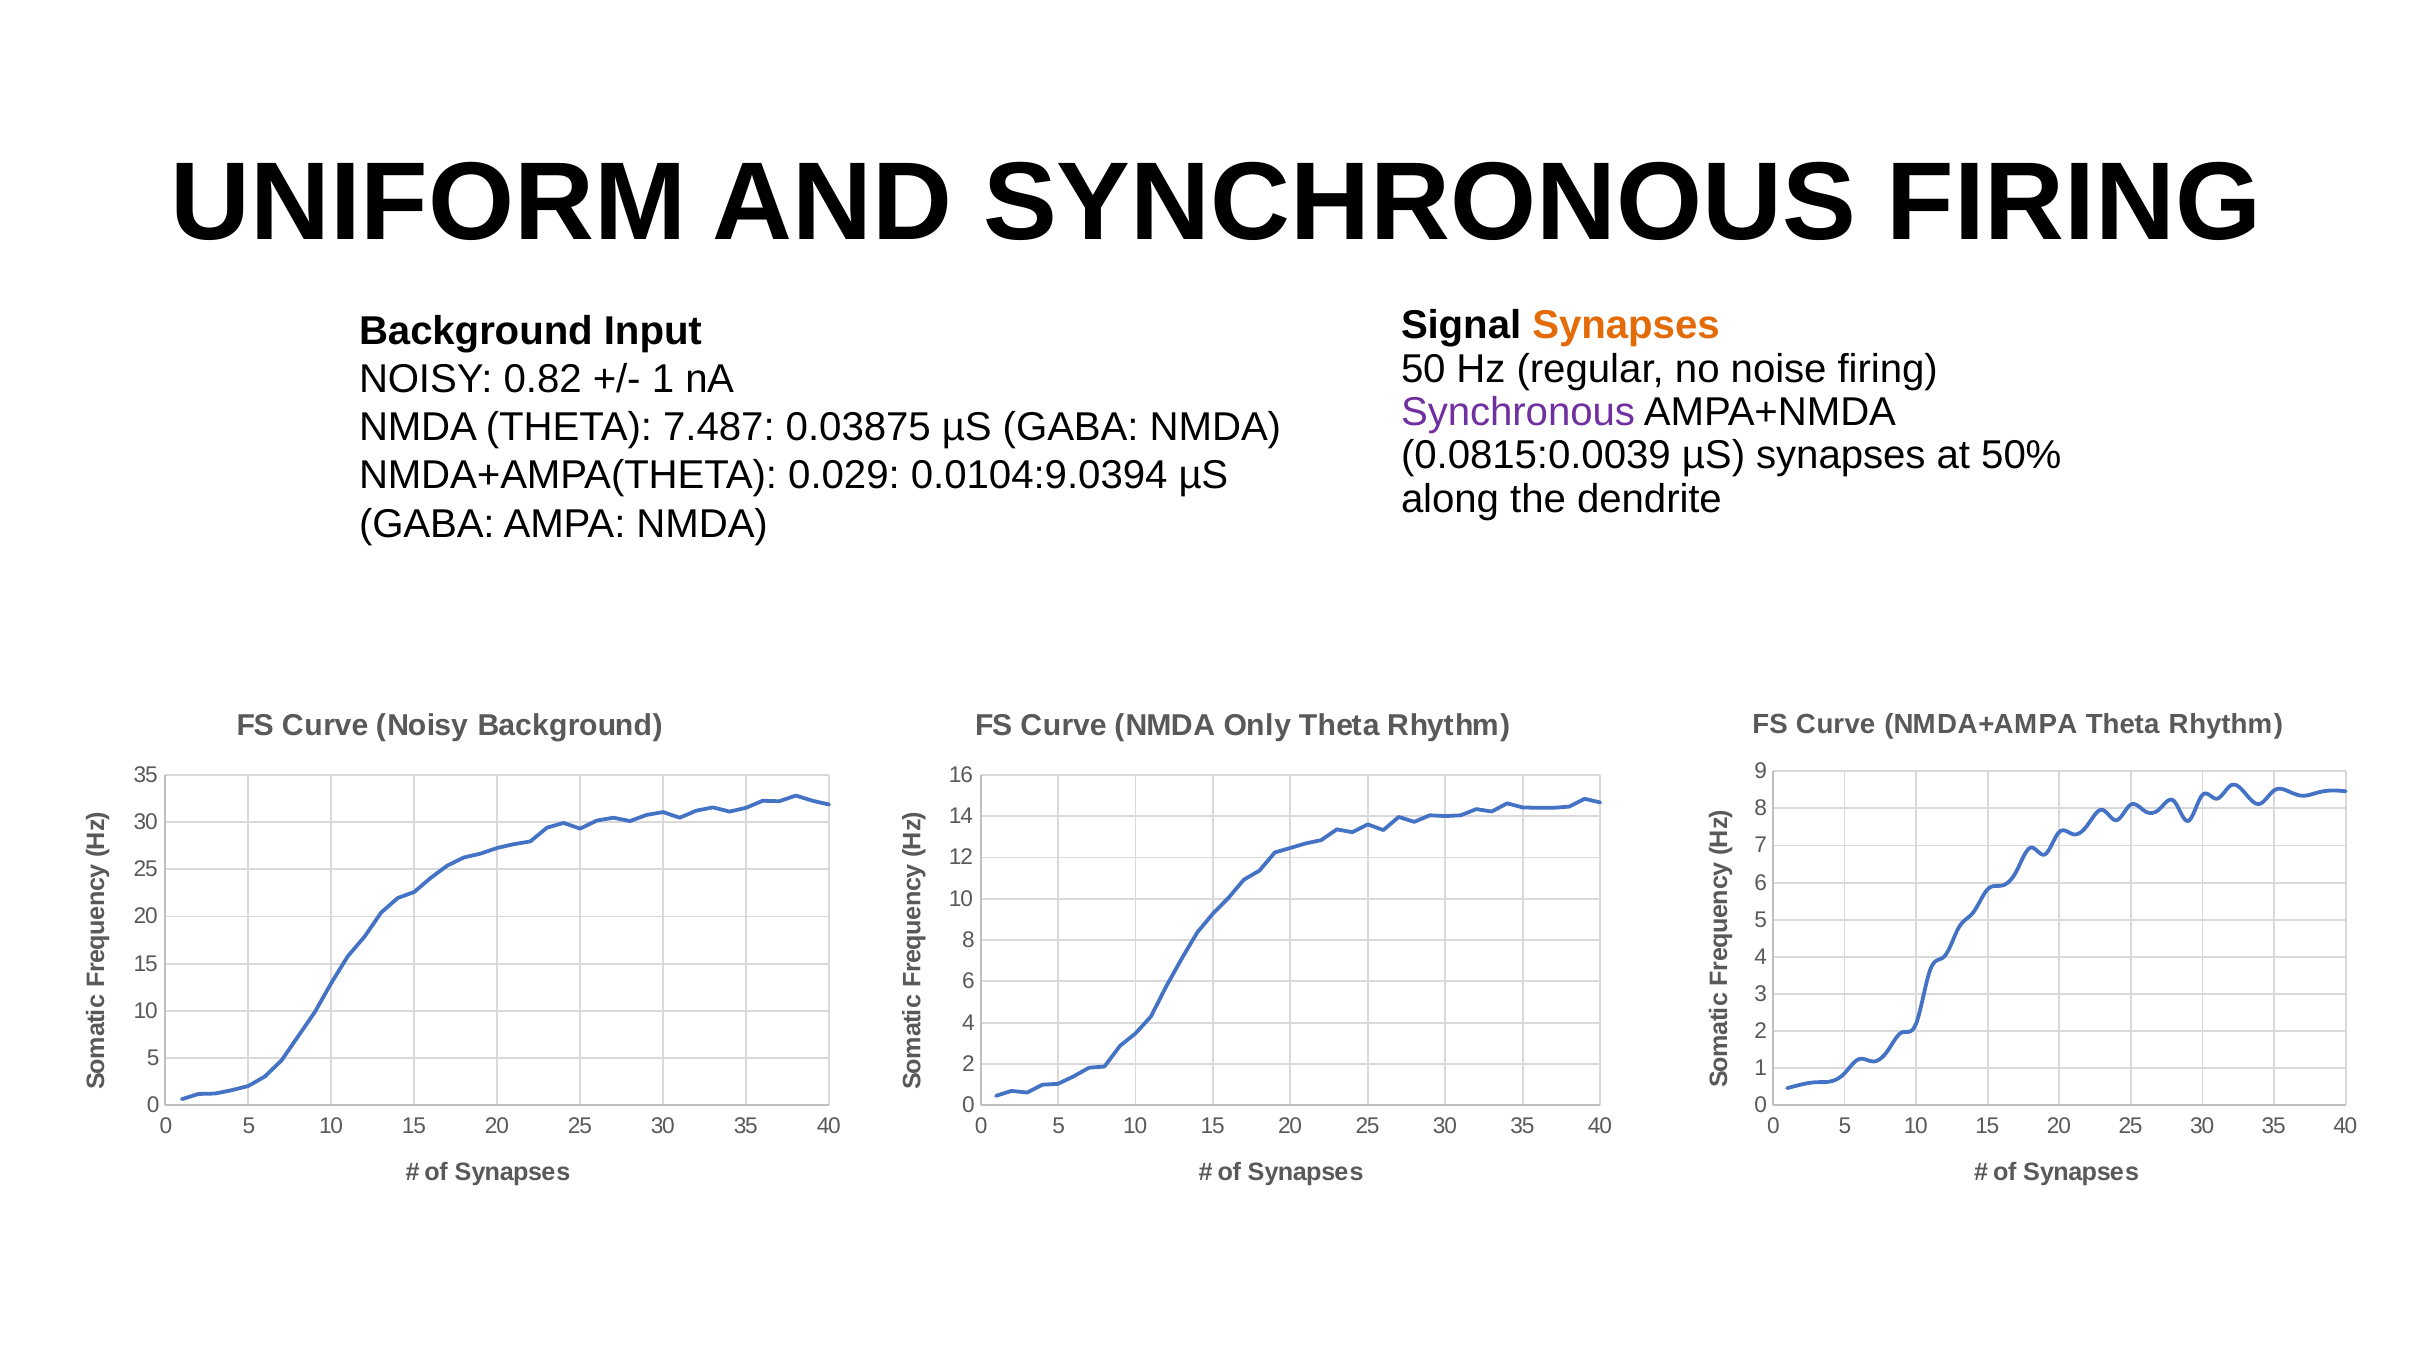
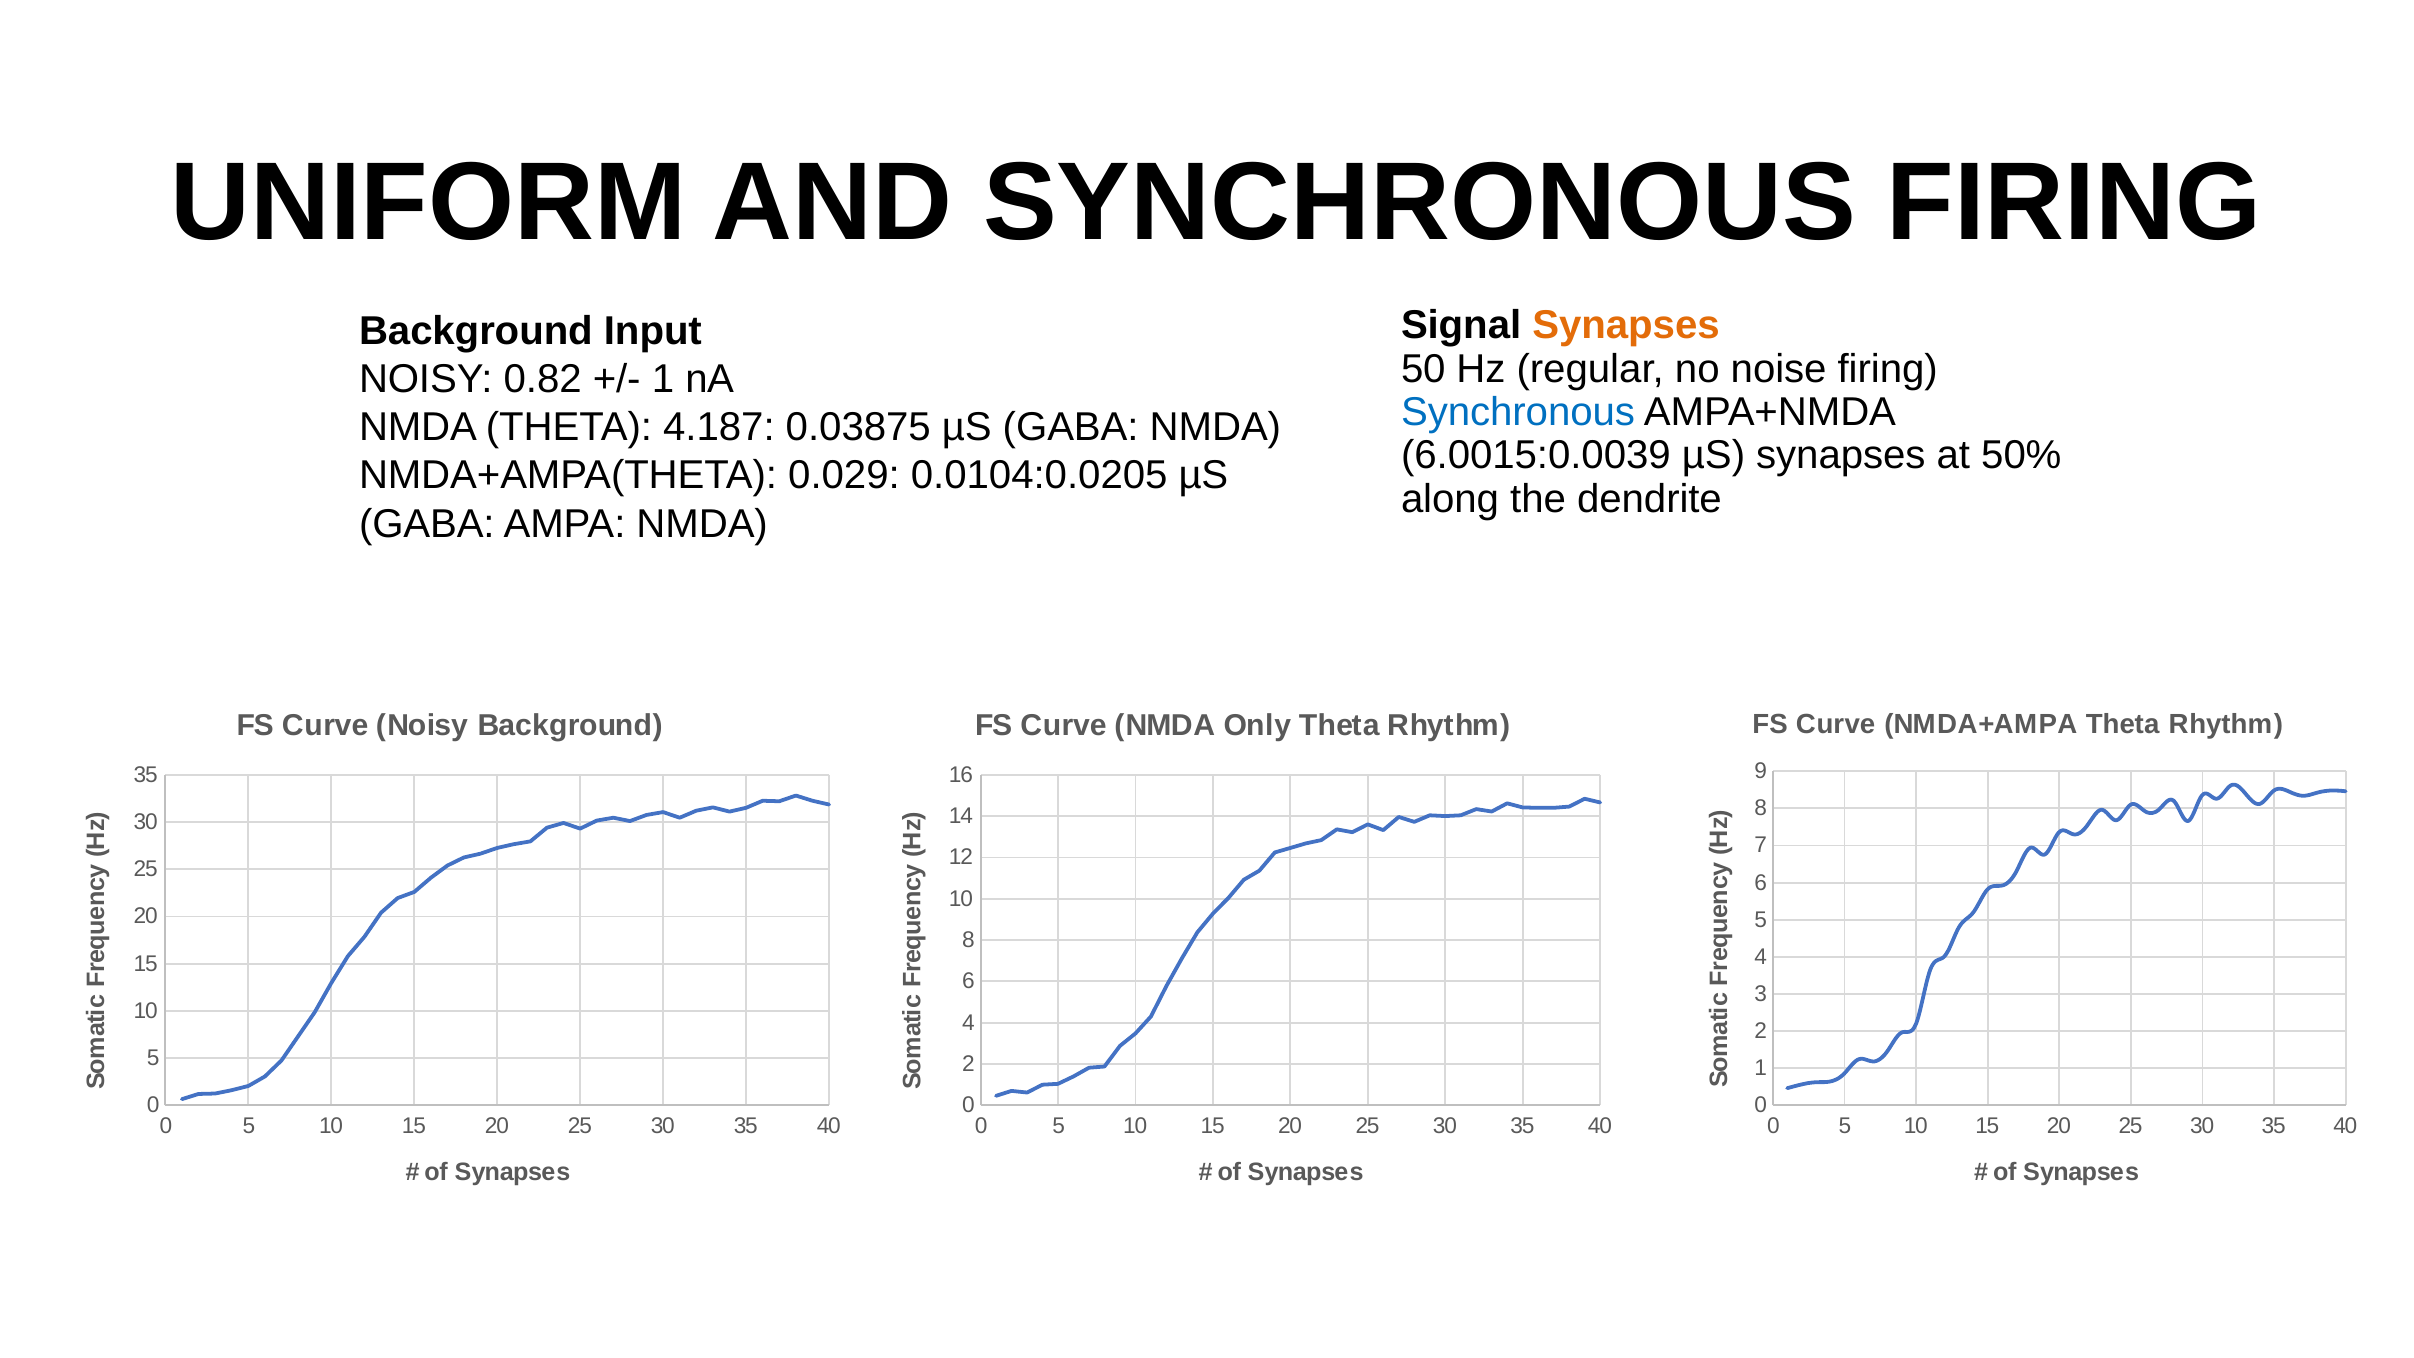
Synchronous colour: purple -> blue (1518, 412)
7.487: 7.487 -> 4.187 (719, 427)
0.0815:0.0039: 0.0815:0.0039 -> 6.0015:0.0039 (1536, 455)
0.0104:9.0394: 0.0104:9.0394 -> 0.0104:0.0205 (1039, 476)
